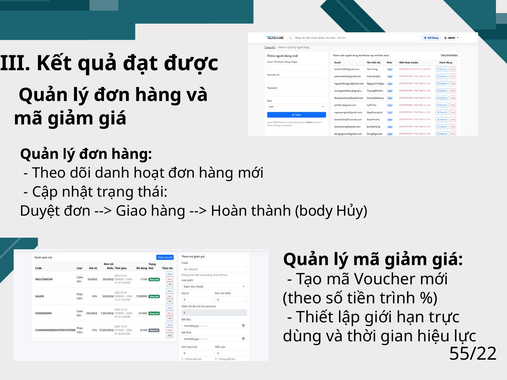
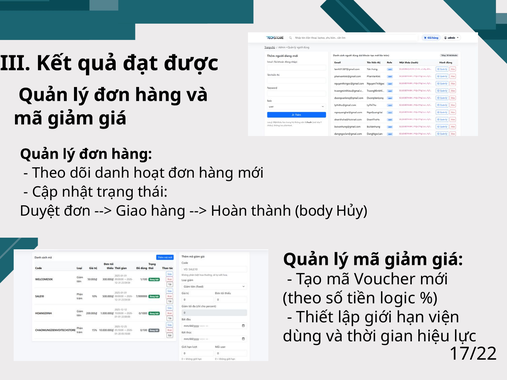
trình: trình -> logic (398, 298)
trực: trực -> viện (444, 317)
55/22: 55/22 -> 17/22 (473, 354)
